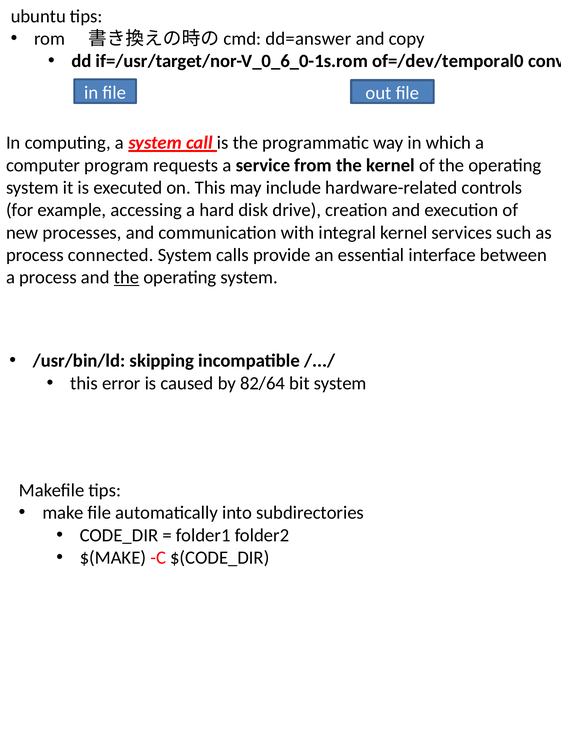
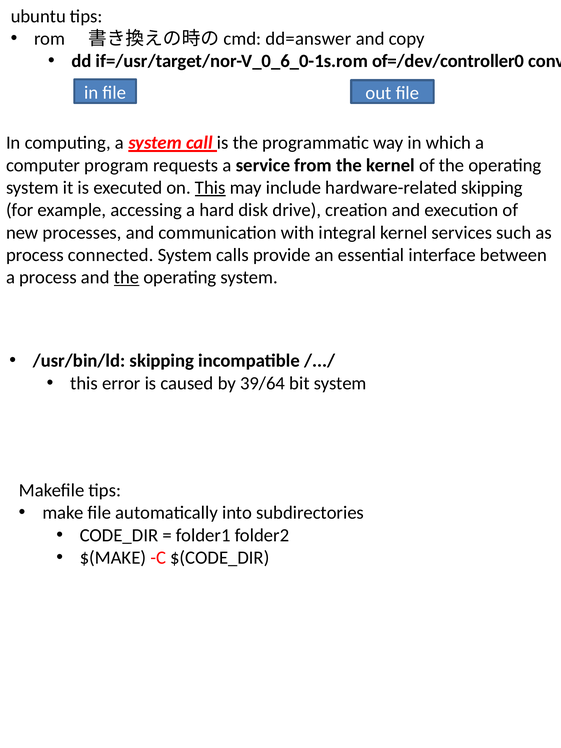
of=/dev/temporal0: of=/dev/temporal0 -> of=/dev/controller0 (448, 61)
This underline: none -> present (210, 188)
hardware-related controls: controls -> skipping (492, 188)
82/64: 82/64 -> 39/64 (263, 383)
